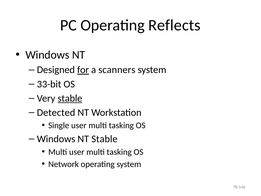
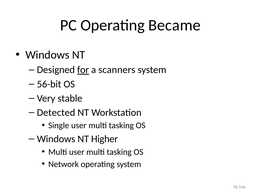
Reflects: Reflects -> Became (174, 25)
33-bit: 33-bit -> 56-bit (49, 84)
stable underline: present -> none (70, 98)
NT Stable: Stable -> Higher (105, 139)
